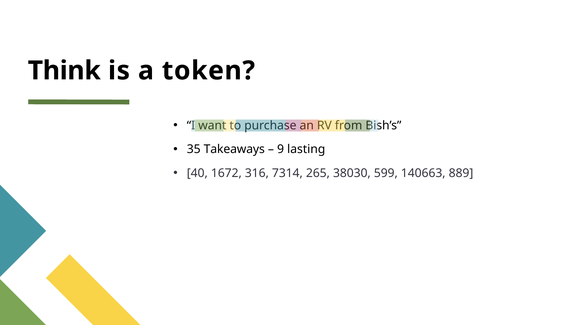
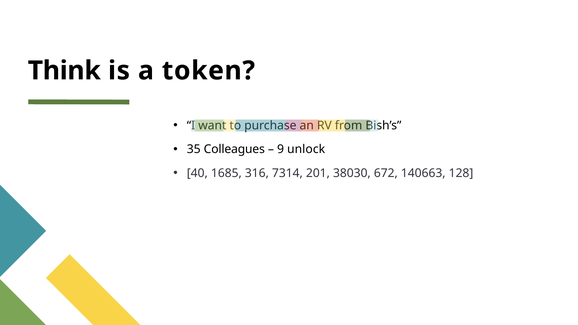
Takeaways: Takeaways -> Colleagues (234, 149)
lasting: lasting -> unlock (306, 149)
1672: 1672 -> 1685 (226, 173)
265: 265 -> 201 (318, 173)
599: 599 -> 672 (386, 173)
889: 889 -> 128 (461, 173)
